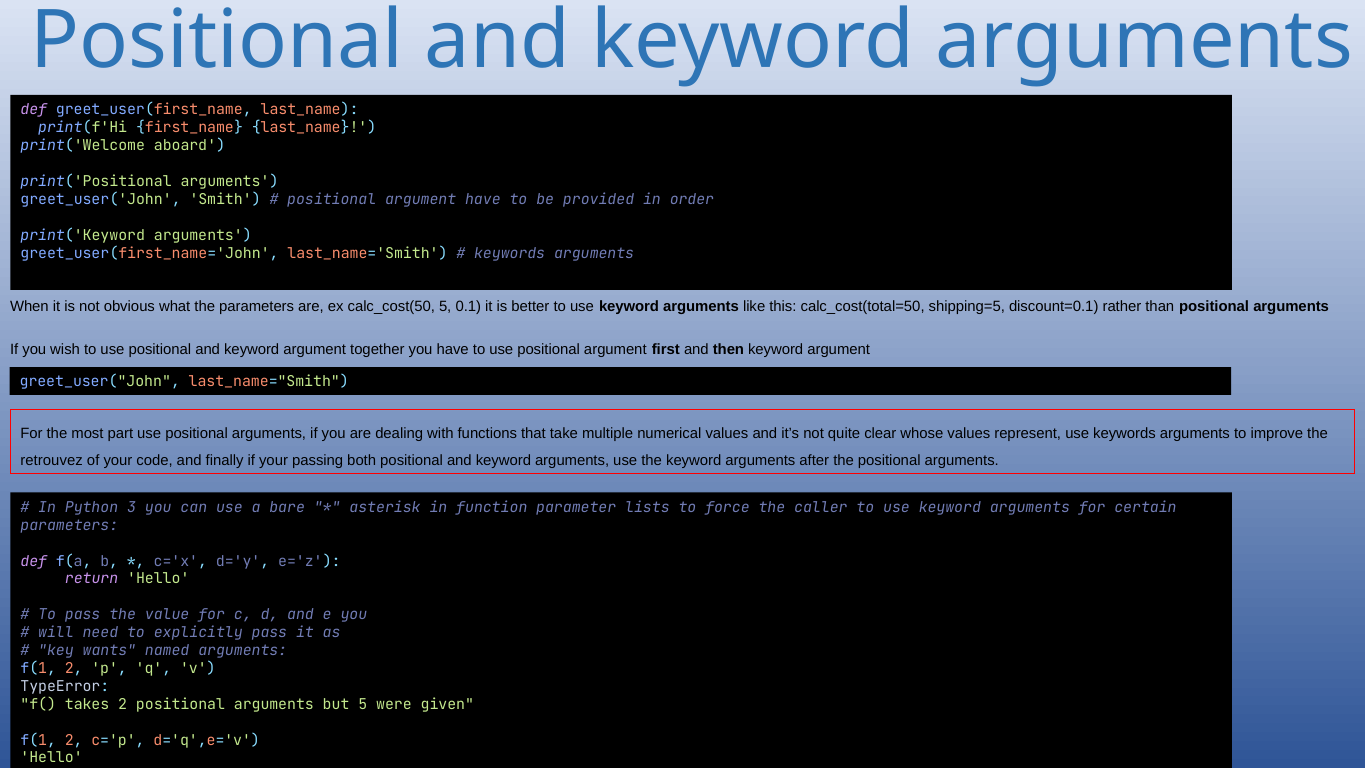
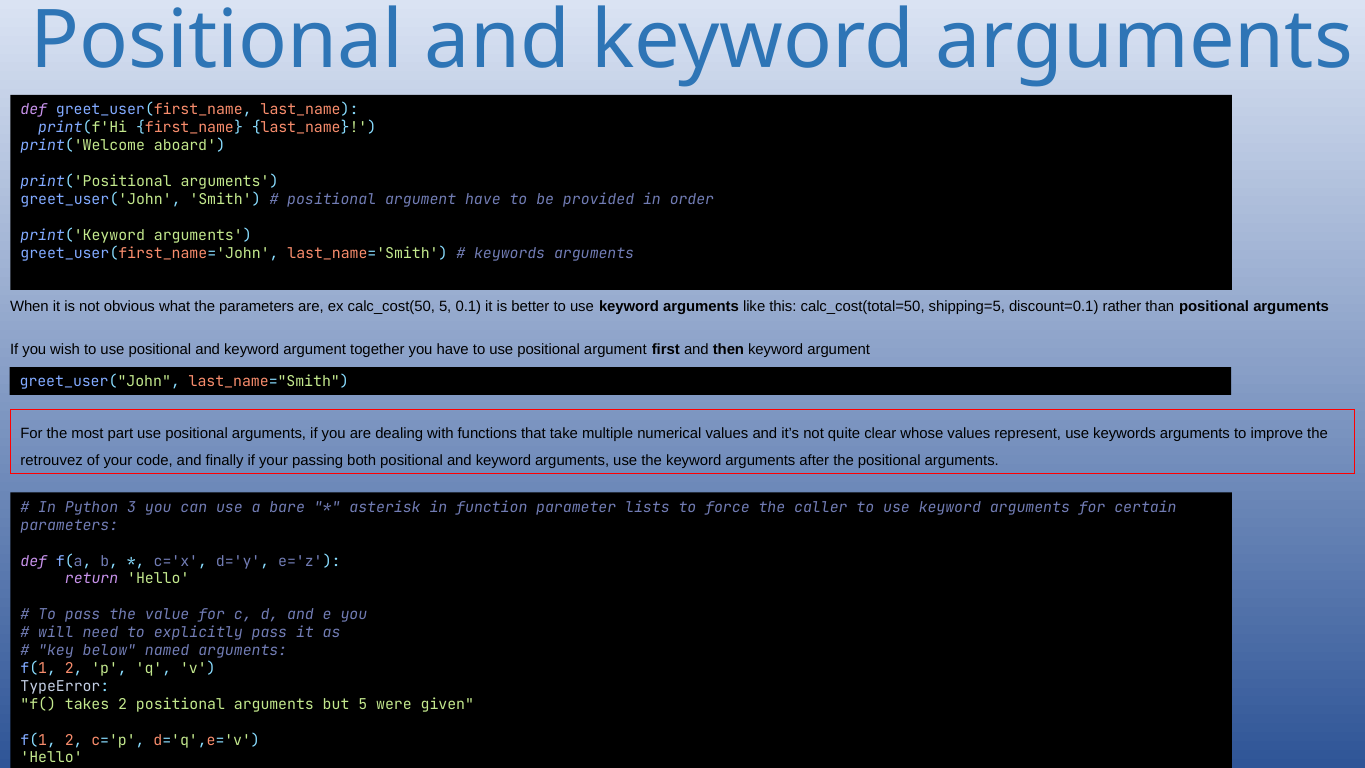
key=wants: key=wants -> key=below (87, 650)
